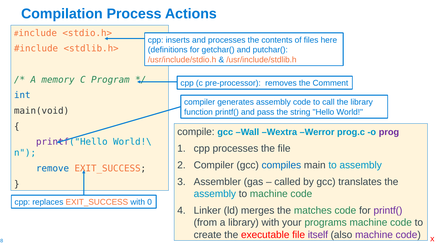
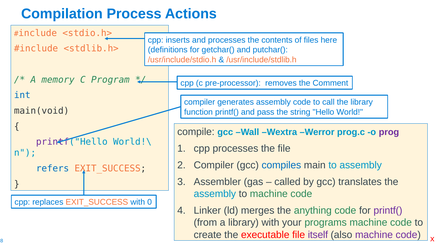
remove: remove -> refers (53, 168)
matches: matches -> anything (313, 210)
